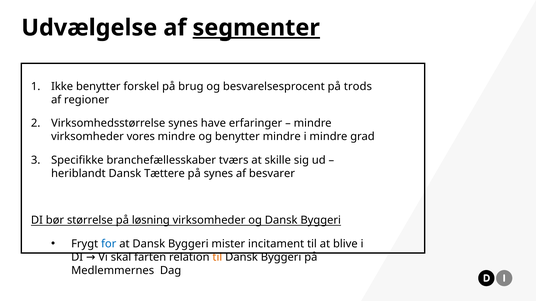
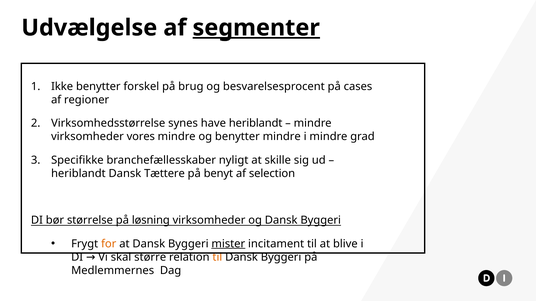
trods: trods -> cases (358, 87)
have erfaringer: erfaringer -> heriblandt (256, 123)
tværs: tværs -> nyligt (234, 160)
på synes: synes -> benyt (218, 174)
besvarer: besvarer -> selection (272, 174)
for colour: blue -> orange (109, 244)
mister underline: none -> present (228, 244)
farten: farten -> større (150, 257)
